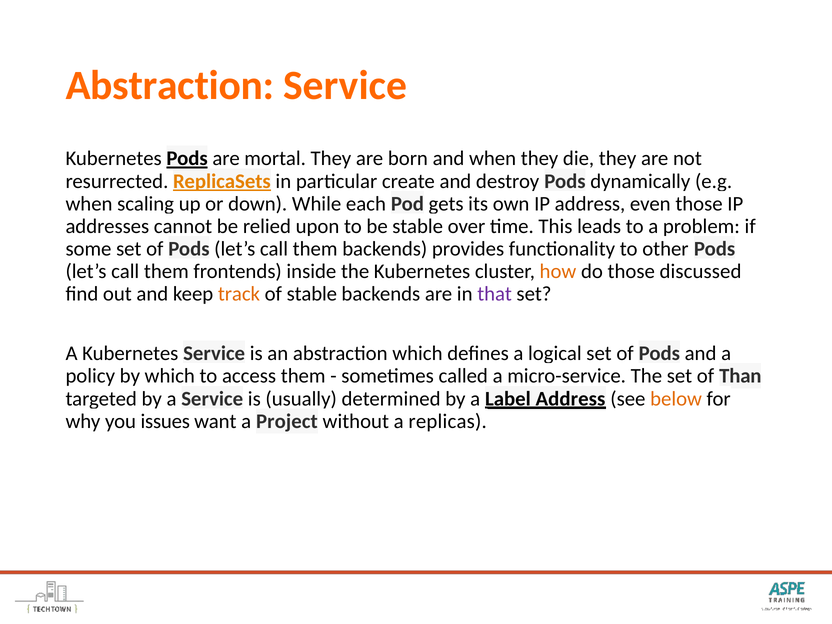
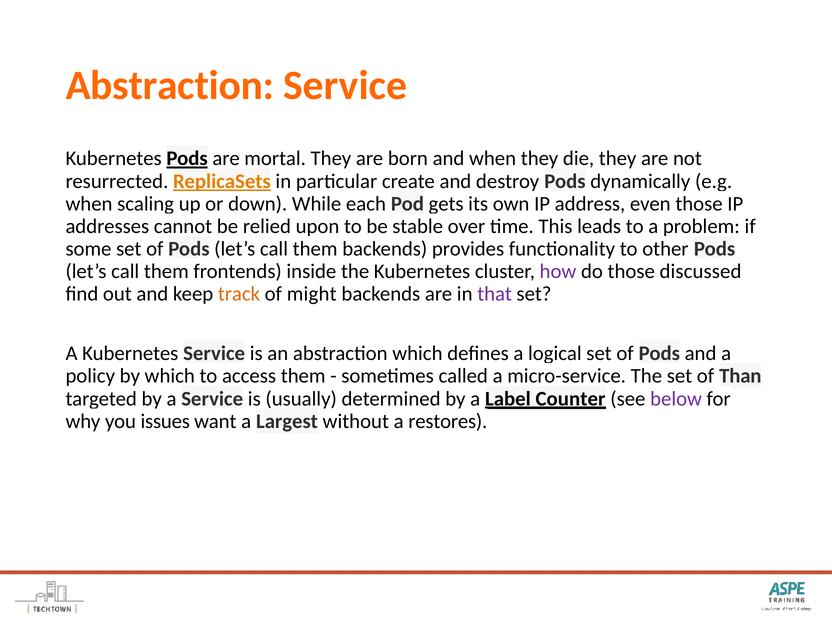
how colour: orange -> purple (558, 271)
of stable: stable -> might (312, 294)
Label Address: Address -> Counter (570, 399)
below colour: orange -> purple (676, 399)
Project: Project -> Largest (287, 421)
replicas: replicas -> restores (448, 421)
